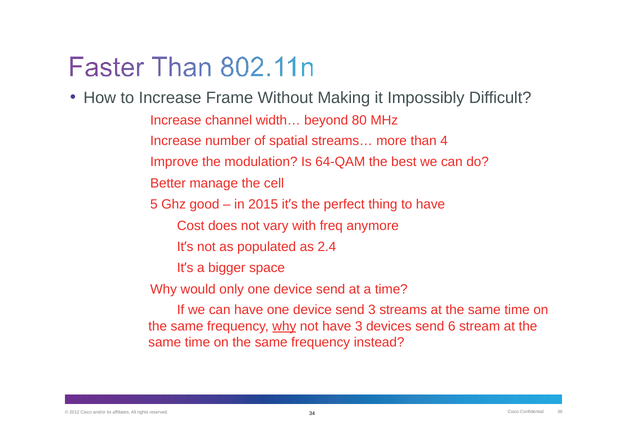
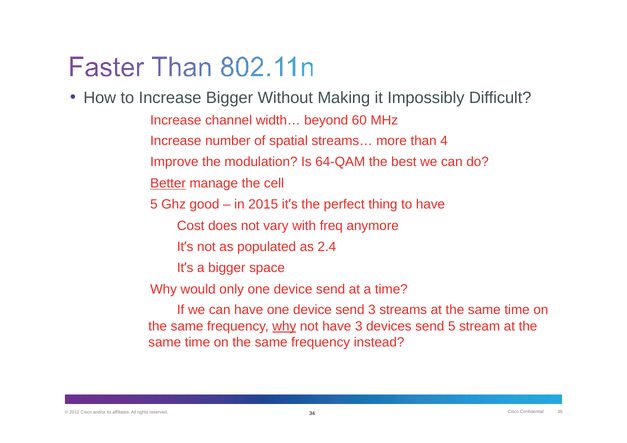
Increase Frame: Frame -> Bigger (230, 98)
80: 80 -> 60 (359, 120)
Better underline: none -> present (168, 184)
send 6: 6 -> 5 (452, 326)
